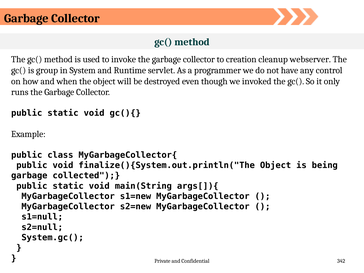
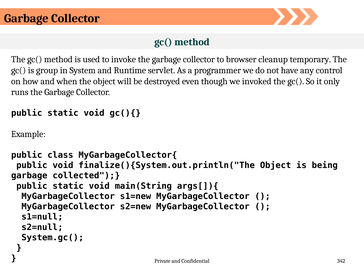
creation: creation -> browser (241, 59)
webserver: webserver -> temporary (310, 59)
